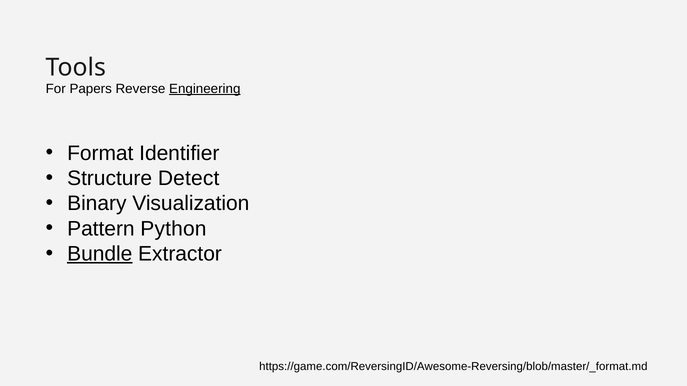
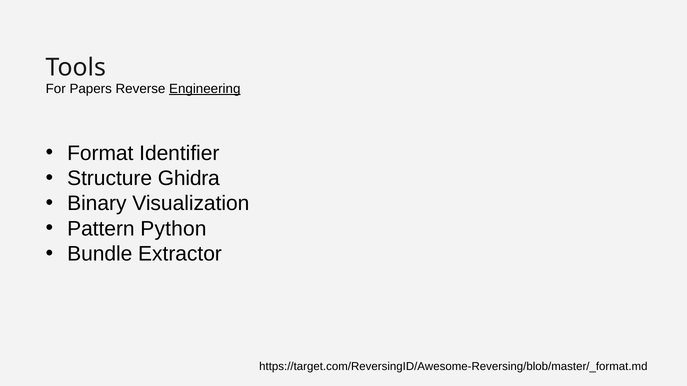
Detect: Detect -> Ghidra (189, 179)
Bundle underline: present -> none (100, 254)
https://game.com/ReversingID/Awesome-Reversing/blob/master/_format.md: https://game.com/ReversingID/Awesome-Reversing/blob/master/_format.md -> https://target.com/ReversingID/Awesome-Reversing/blob/master/_format.md (453, 367)
